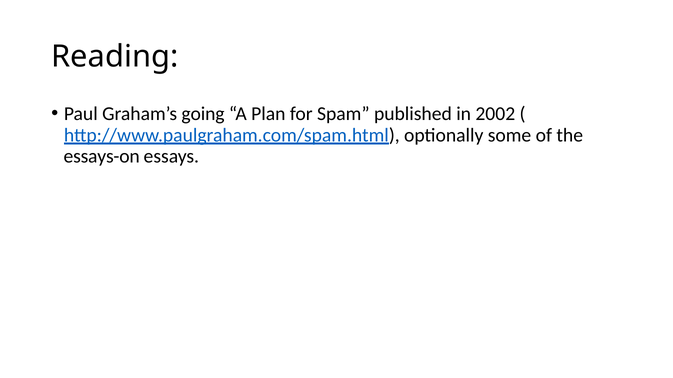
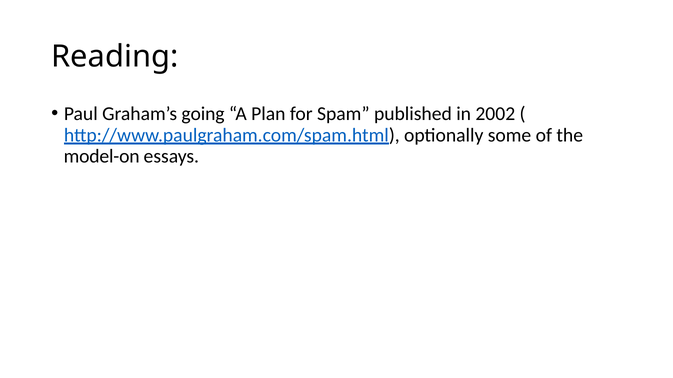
essays-on: essays-on -> model-on (102, 157)
